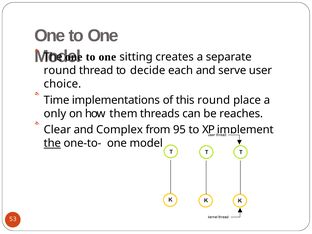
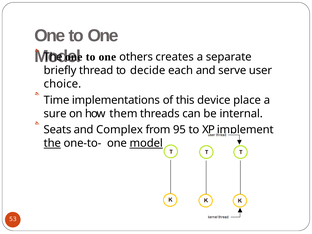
sitting: sitting -> others (136, 57)
round: round -> briefly (60, 70)
this round: round -> device (214, 100)
only: only -> sure (55, 114)
reaches: reaches -> internal (241, 114)
Clear: Clear -> Seats (57, 130)
model underline: none -> present (146, 143)
